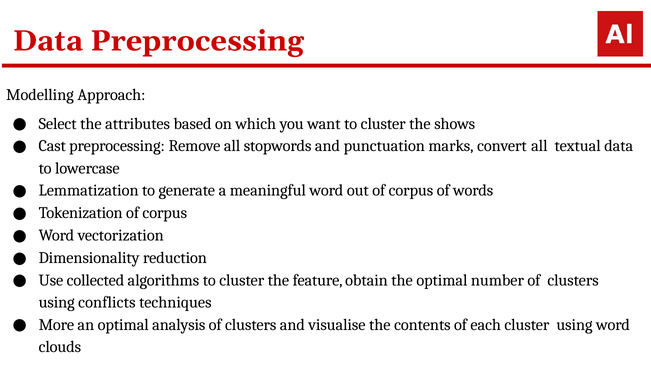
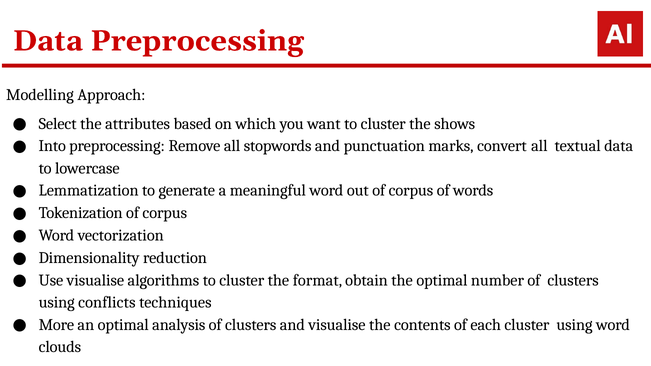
Cast: Cast -> Into (52, 146)
Use collected: collected -> visualise (95, 280)
feature: feature -> format (317, 280)
